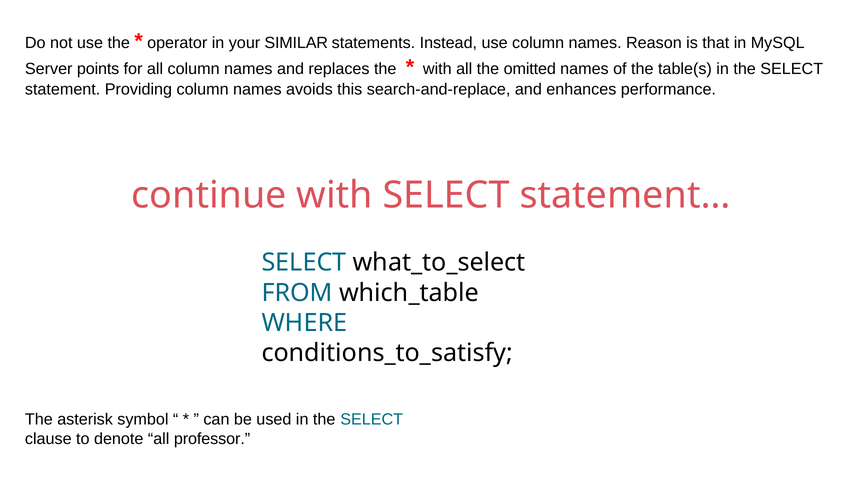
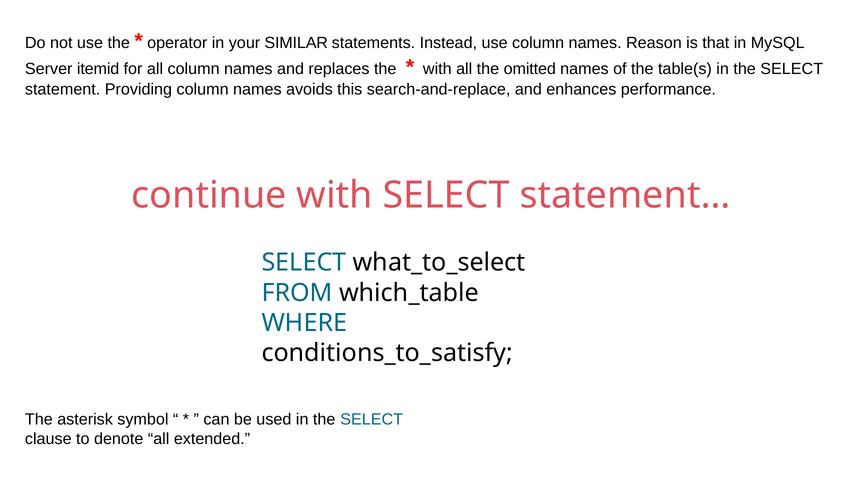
points: points -> itemid (98, 69)
professor: professor -> extended (212, 439)
